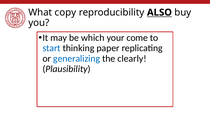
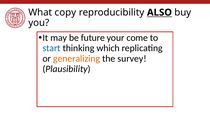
which: which -> future (93, 38)
paper: paper -> which (108, 48)
generalizing colour: blue -> orange (77, 59)
clearly: clearly -> survey (132, 59)
